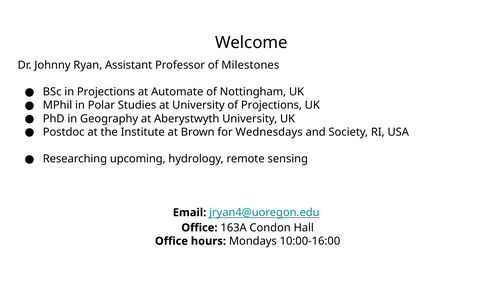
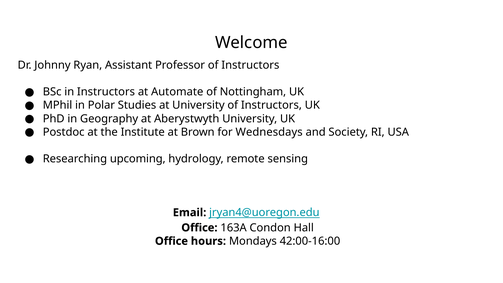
Professor of Milestones: Milestones -> Instructors (250, 65)
in Projections: Projections -> Instructors (106, 92)
University of Projections: Projections -> Instructors (271, 105)
10:00-16:00: 10:00-16:00 -> 42:00-16:00 (310, 241)
